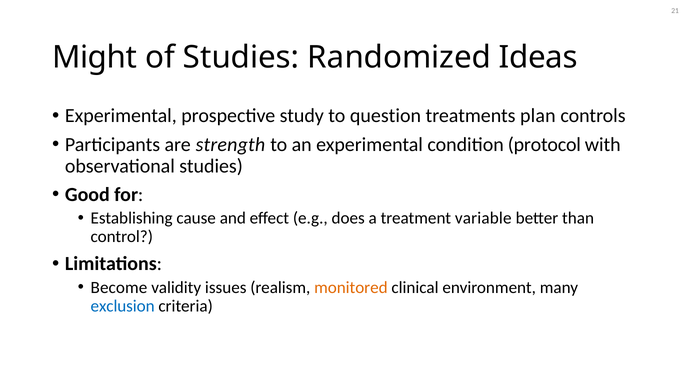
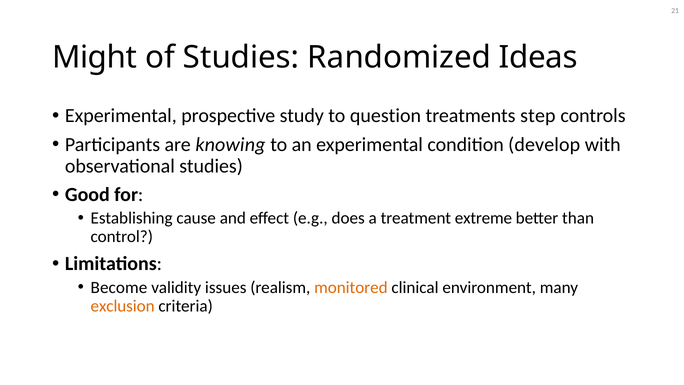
plan: plan -> step (538, 116)
strength: strength -> knowing (230, 144)
protocol: protocol -> develop (544, 144)
variable: variable -> extreme (483, 218)
exclusion colour: blue -> orange (123, 306)
